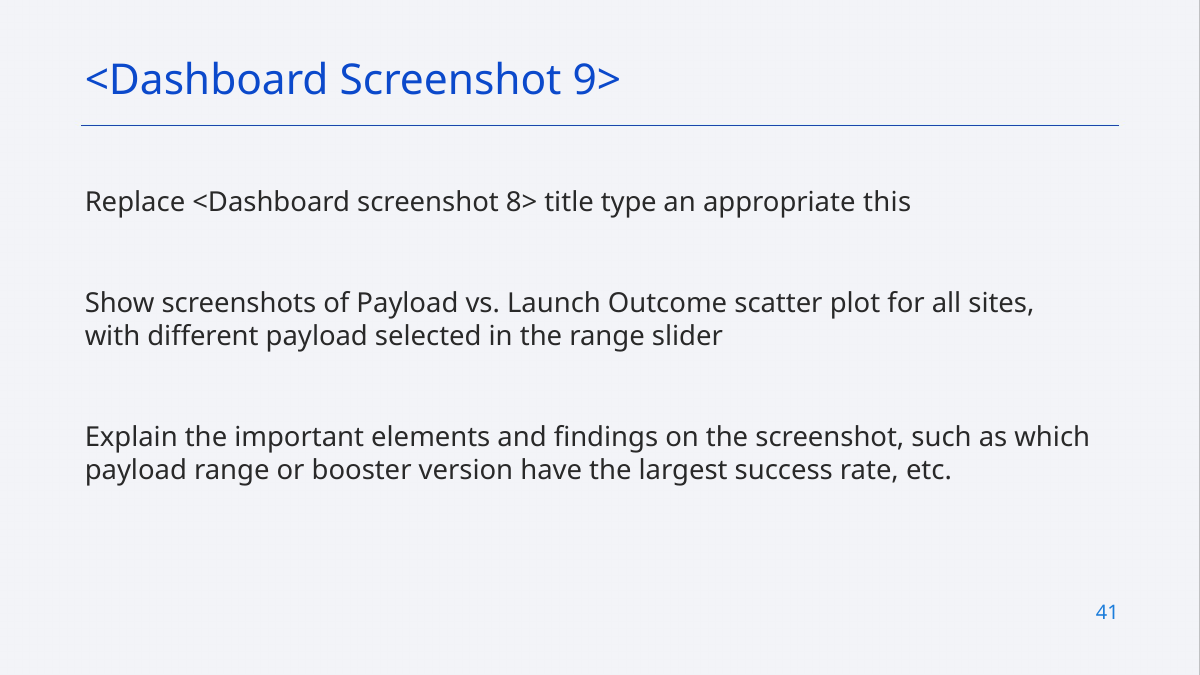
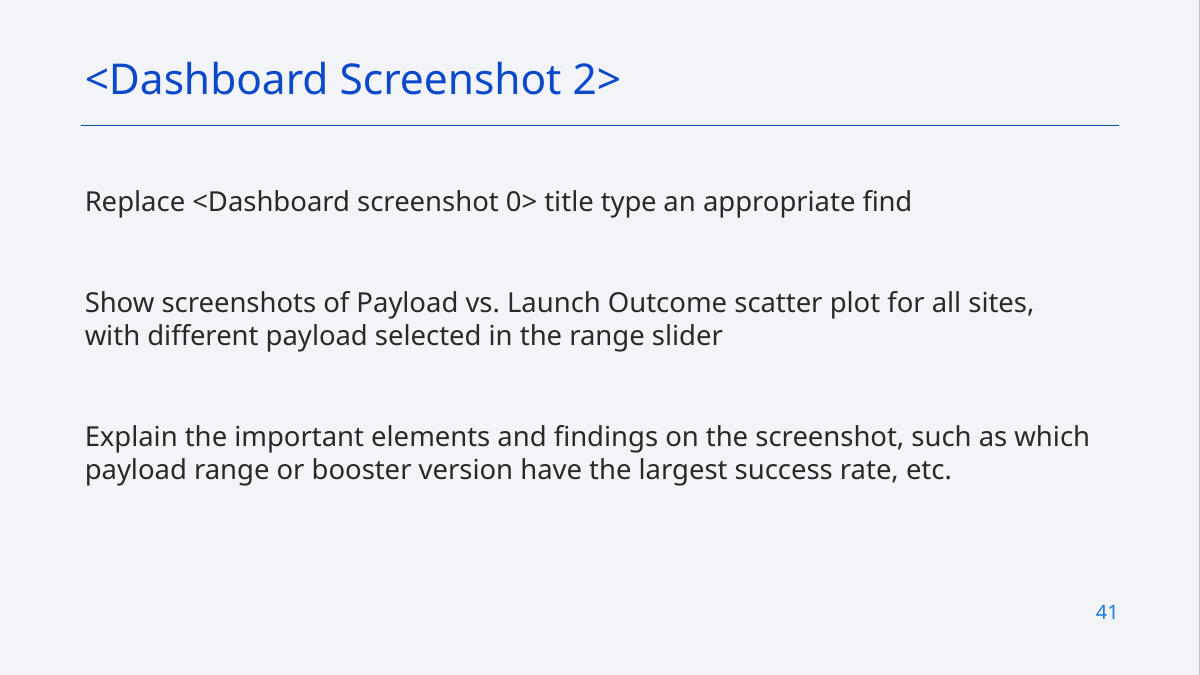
9>: 9> -> 2> (597, 80)
8>: 8> -> 0> (522, 203)
this: this -> find (887, 203)
